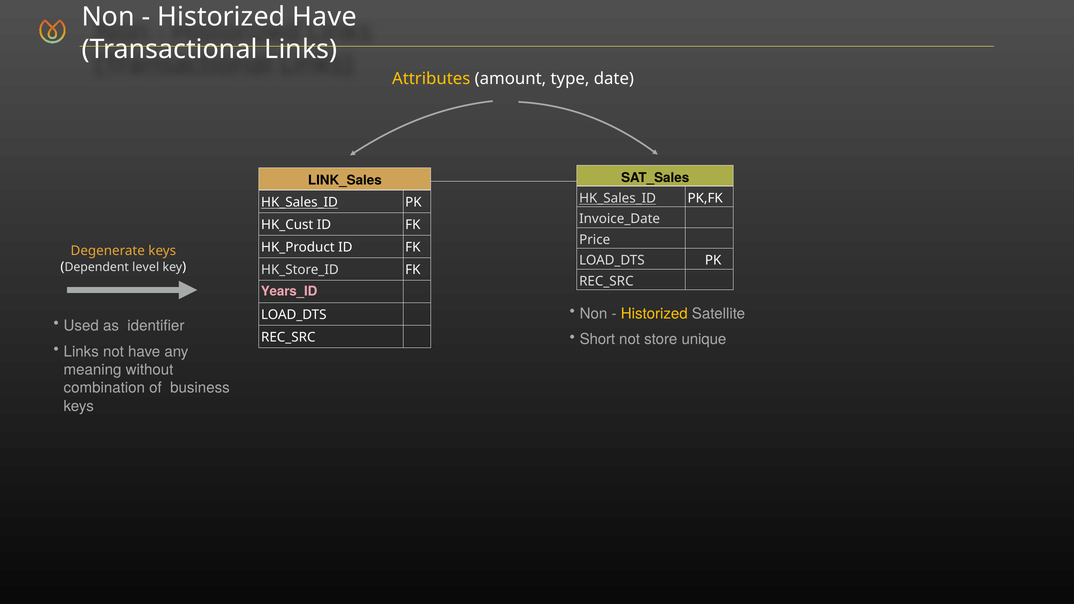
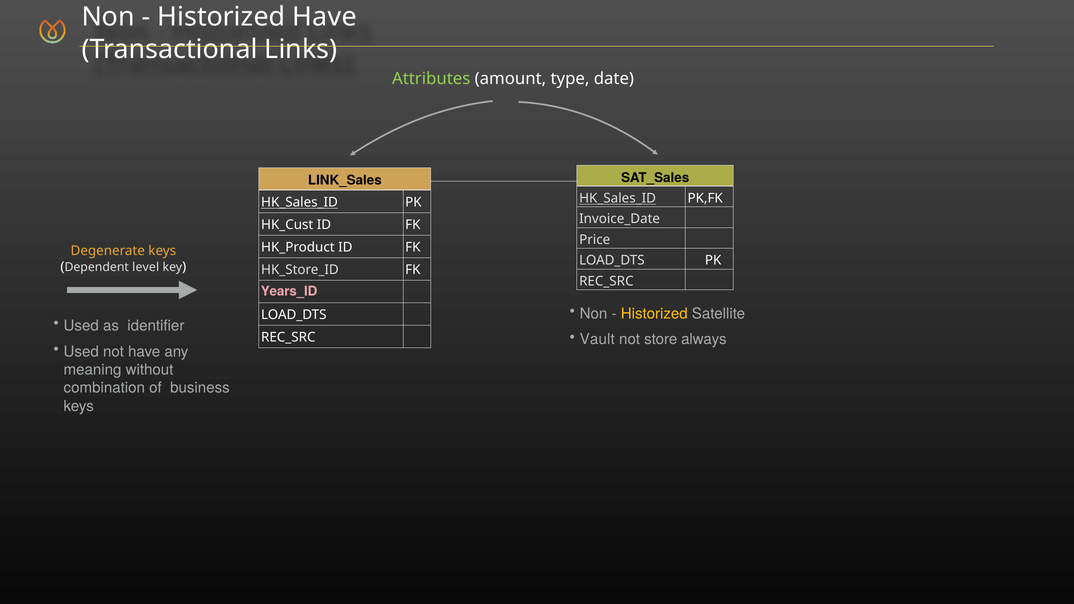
Attributes colour: yellow -> light green (431, 79)
Short: Short -> Vault (597, 340)
unique: unique -> always (704, 340)
Links: Links -> Used (81, 352)
